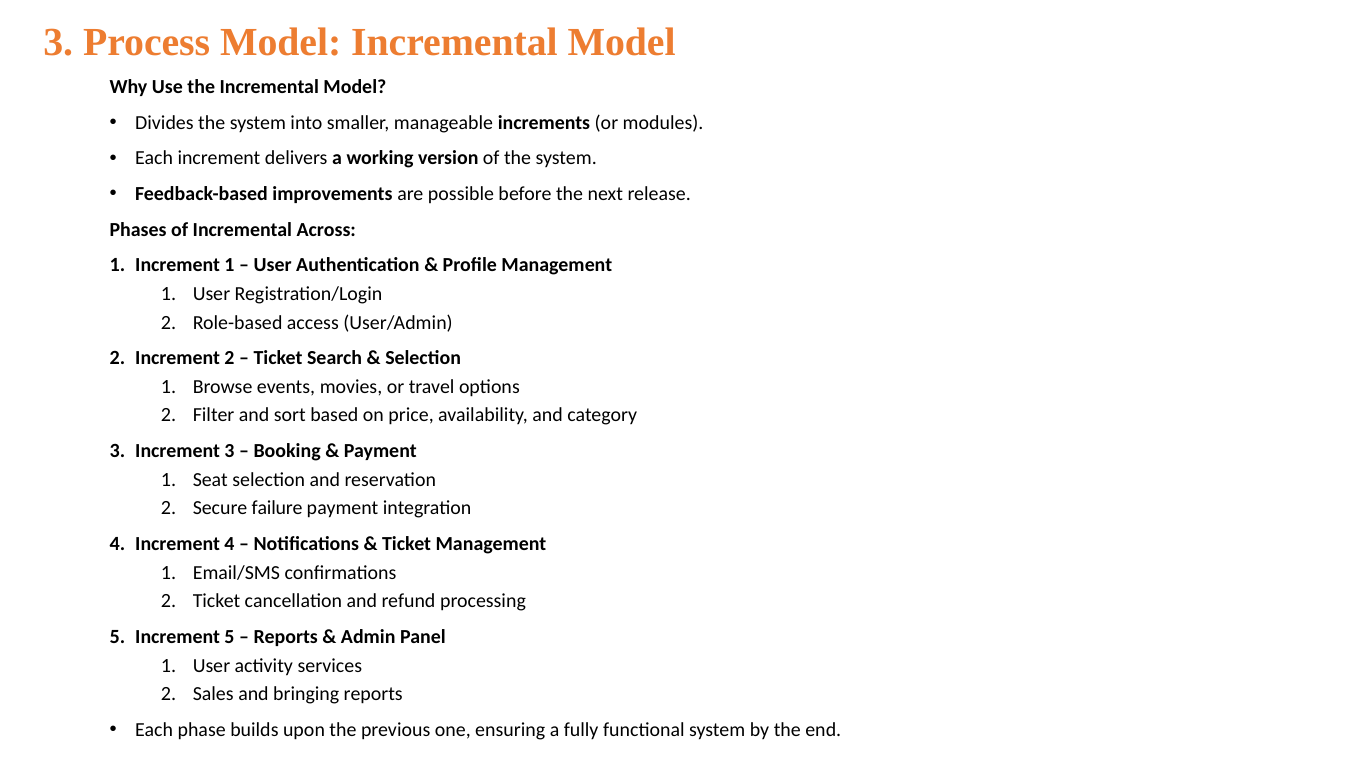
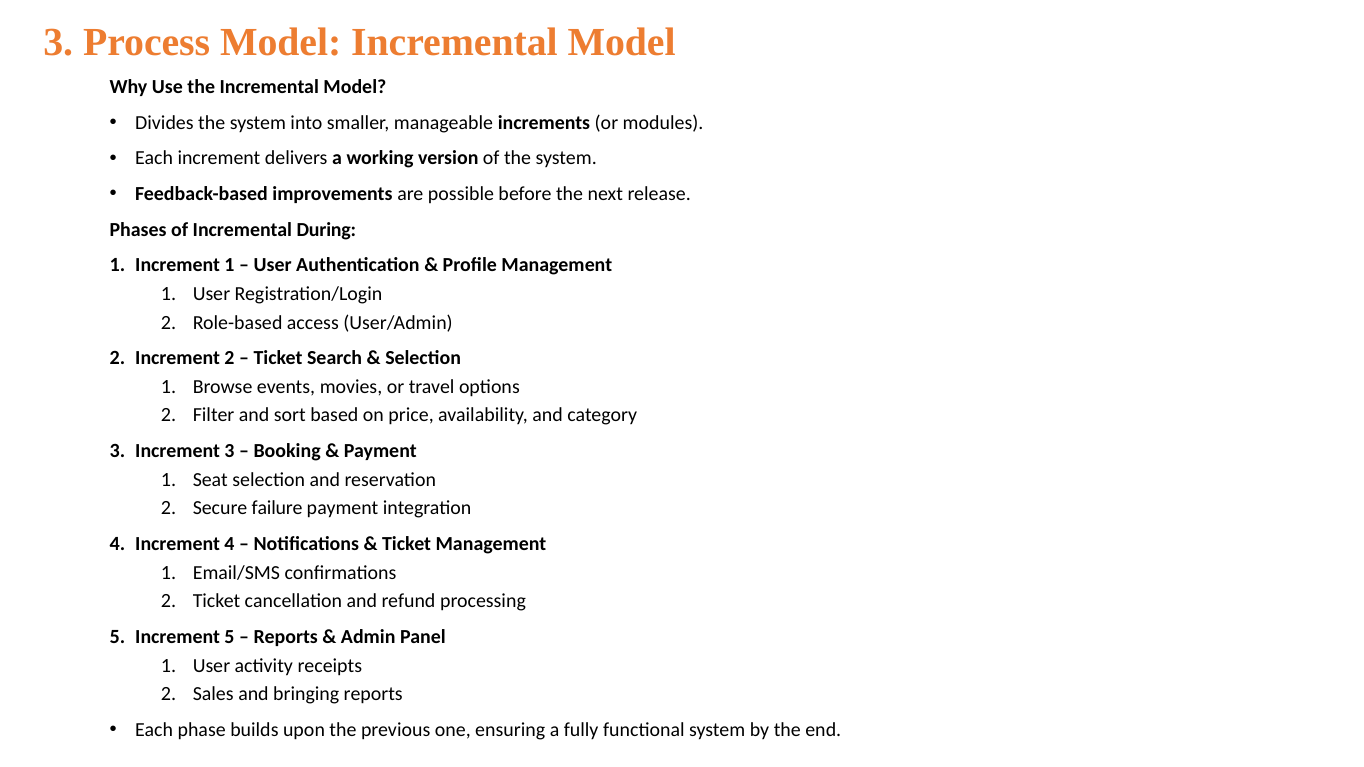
Across: Across -> During (326, 230)
services: services -> receipts (330, 666)
